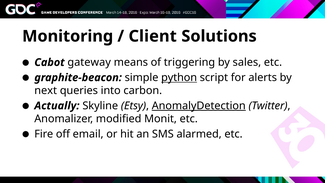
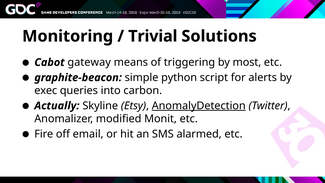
Client: Client -> Trivial (153, 36)
sales: sales -> most (247, 62)
python underline: present -> none (179, 78)
next: next -> exec (46, 91)
